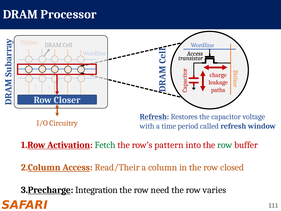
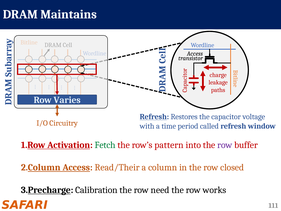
Processor: Processor -> Maintains (69, 14)
Closer: Closer -> Varies (67, 100)
row colour: green -> purple (225, 145)
Integration: Integration -> Calibration (96, 190)
varies: varies -> works (214, 190)
